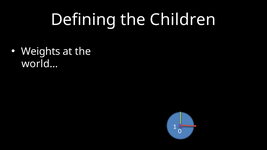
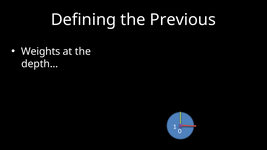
Children: Children -> Previous (183, 20)
world…: world… -> depth… (40, 64)
